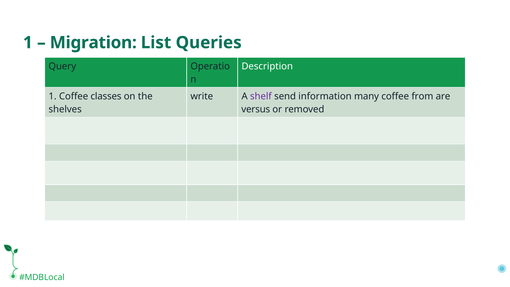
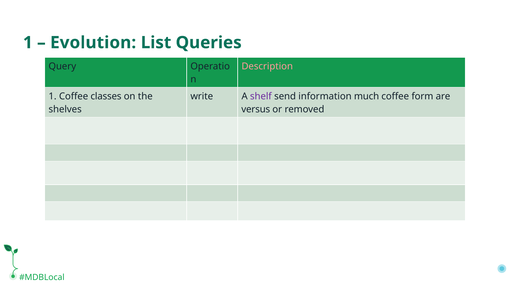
Migration: Migration -> Evolution (93, 43)
Description colour: white -> pink (267, 66)
many: many -> much (367, 96)
from: from -> form (422, 96)
